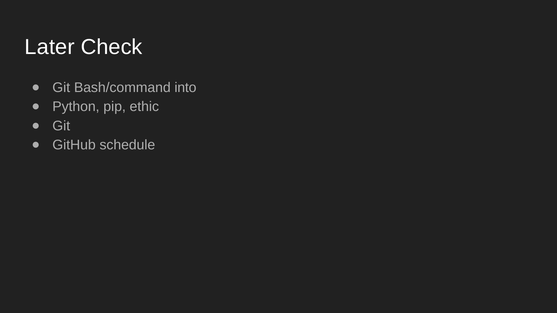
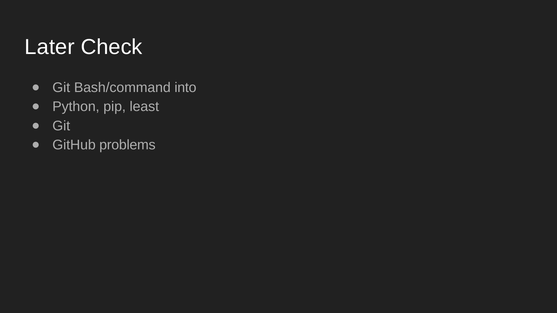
ethic: ethic -> least (144, 107)
schedule: schedule -> problems (127, 145)
